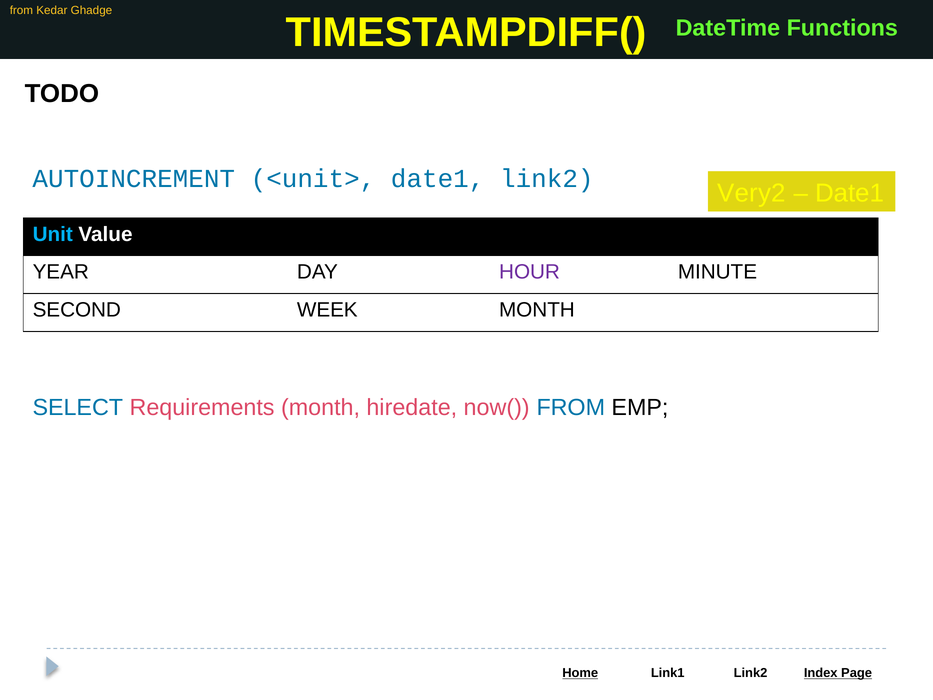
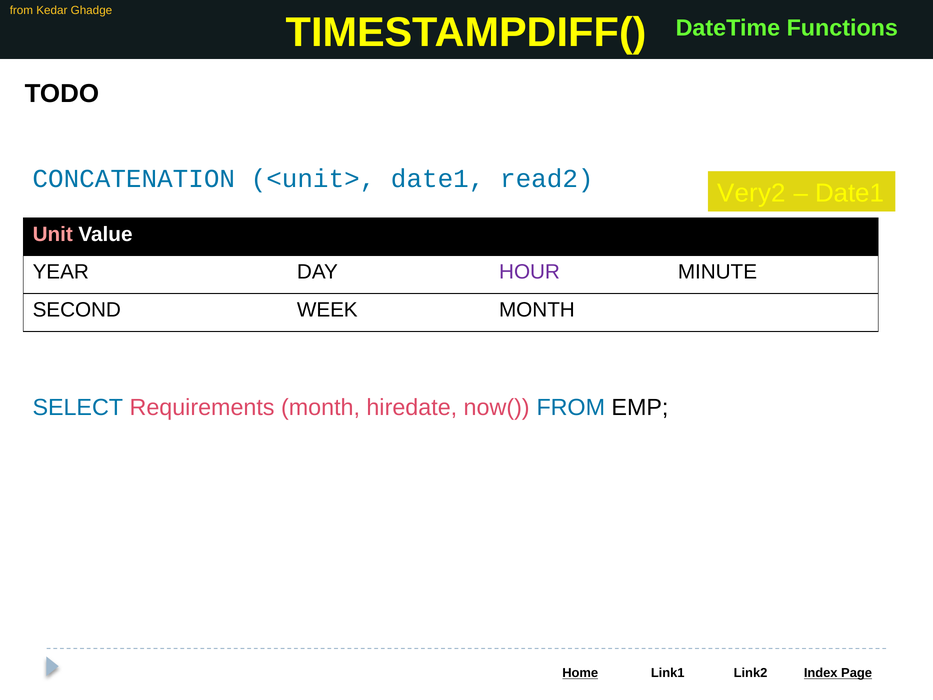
AUTOINCREMENT: AUTOINCREMENT -> CONCATENATION (134, 179)
date1 link2: link2 -> read2 (547, 179)
Unit colour: light blue -> pink (53, 234)
